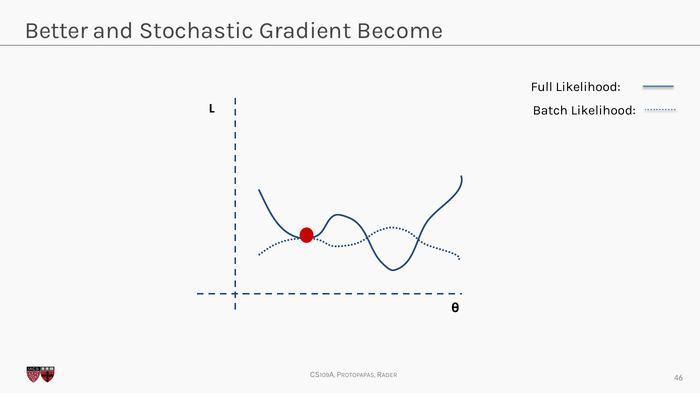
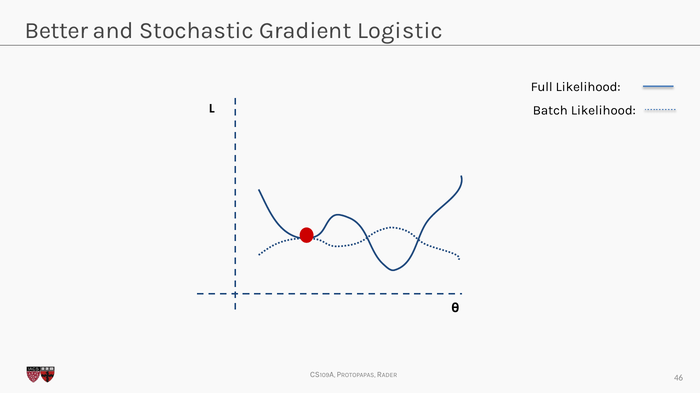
Become: Become -> Logistic (400, 31)
